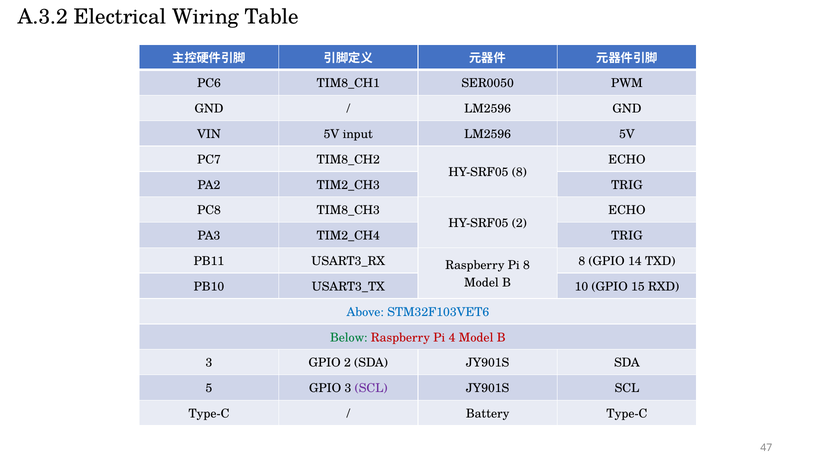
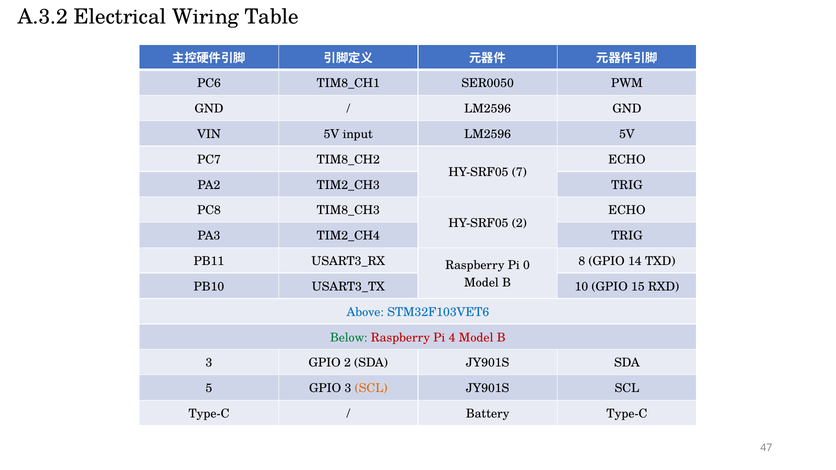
HY-SRF05 8: 8 -> 7 (519, 172)
Pi 8: 8 -> 0 (527, 265)
SCL colour: purple -> orange (371, 389)
